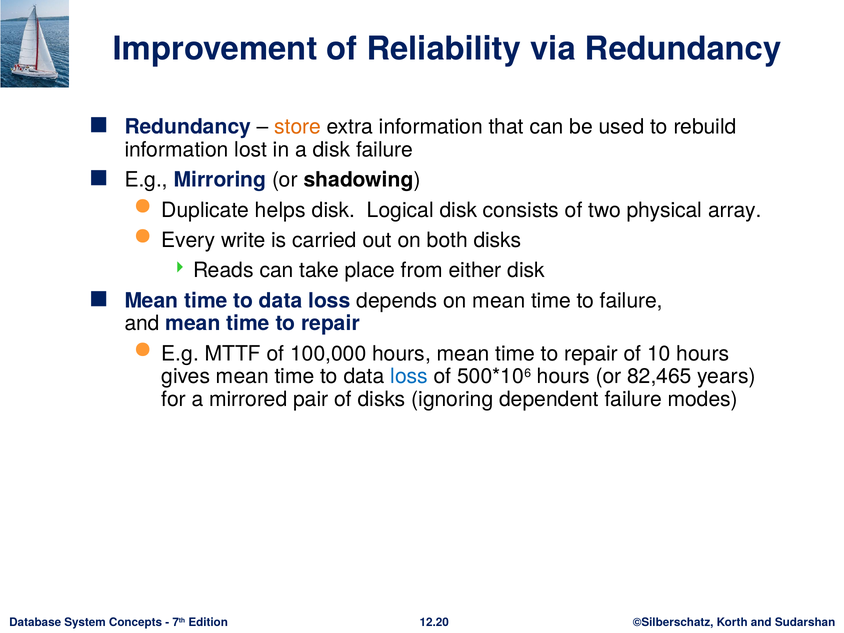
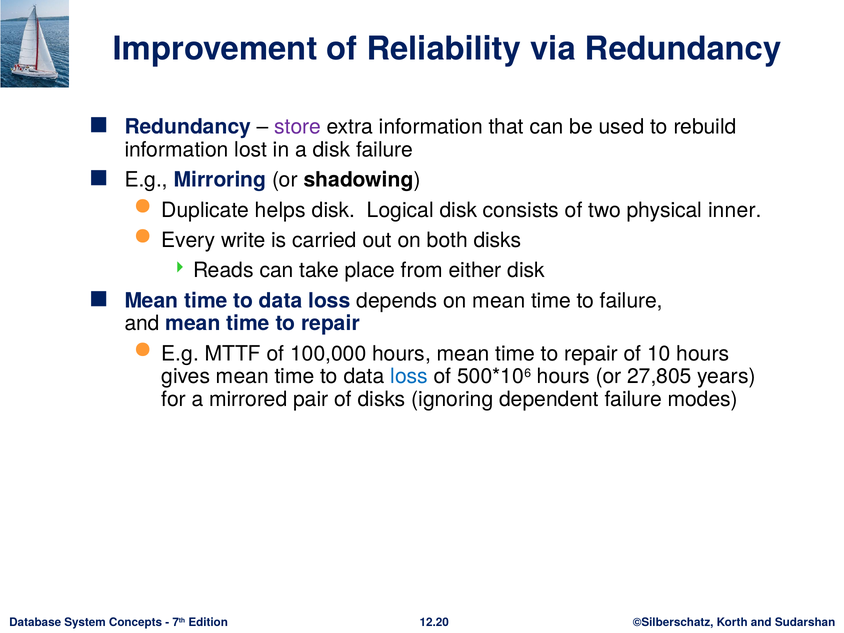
store colour: orange -> purple (298, 127)
array: array -> inner (735, 210)
82,465: 82,465 -> 27,805 (659, 376)
